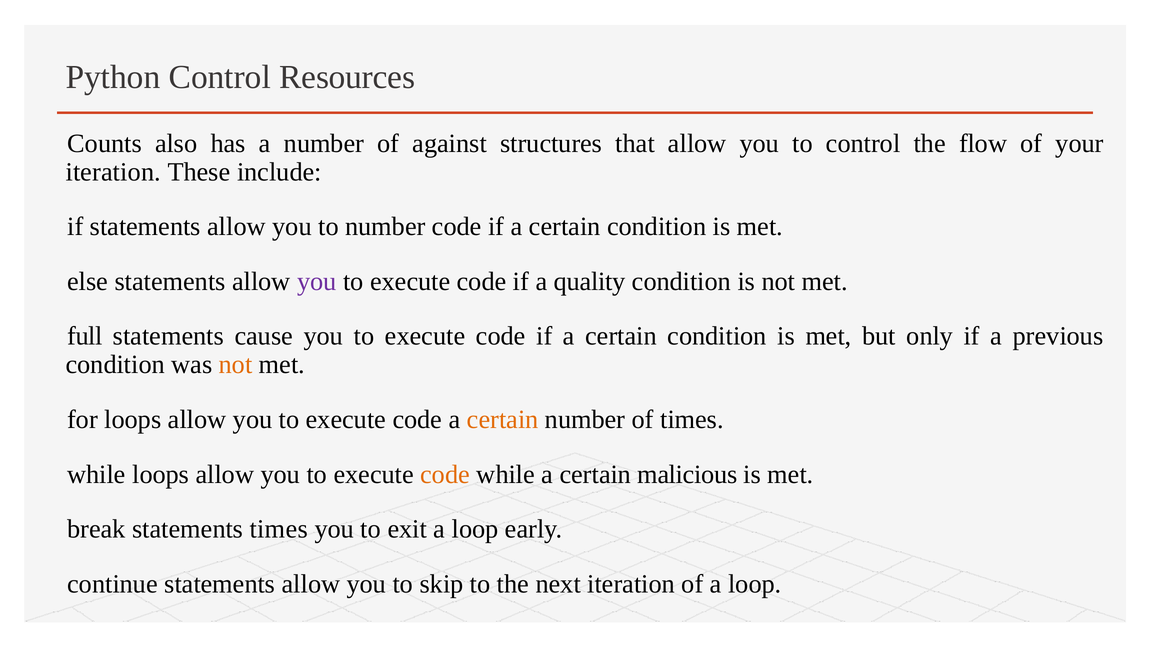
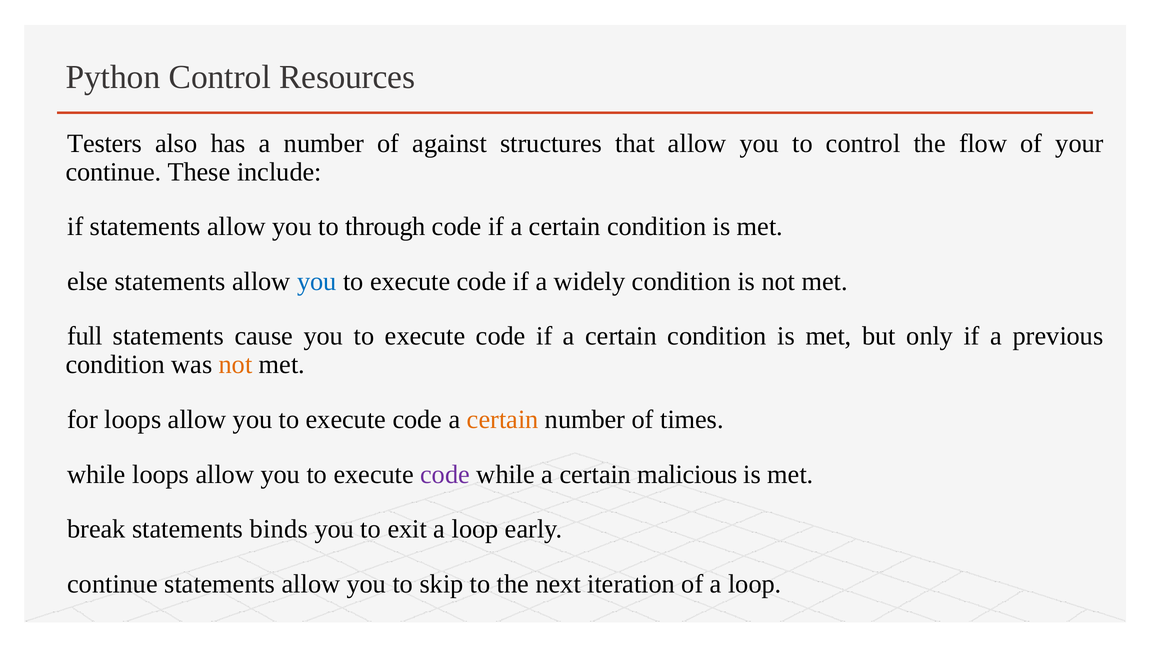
Counts: Counts -> Testers (105, 143)
iteration: iteration -> continue (113, 172)
to number: number -> through (385, 227)
you colour: purple -> blue (317, 281)
quality: quality -> widely (590, 281)
code colour: orange -> purple (445, 474)
statements times: times -> binds (279, 529)
